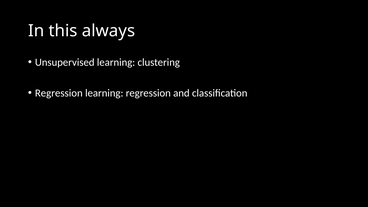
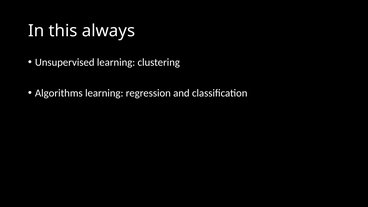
Regression: Regression -> Algorithms (59, 93)
